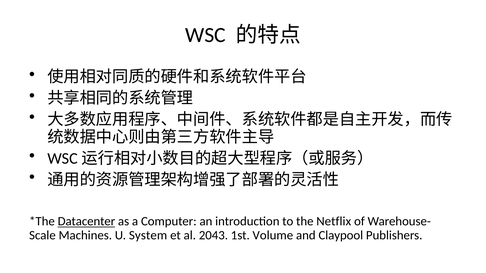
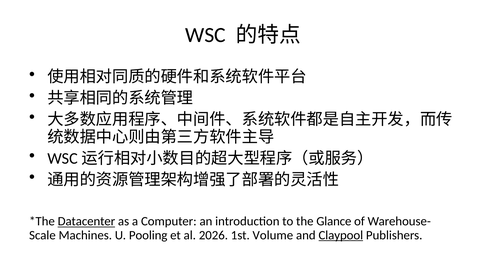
Netflix: Netflix -> Glance (334, 222)
System: System -> Pooling (148, 236)
2043: 2043 -> 2026 (213, 236)
Claypool underline: none -> present (341, 236)
